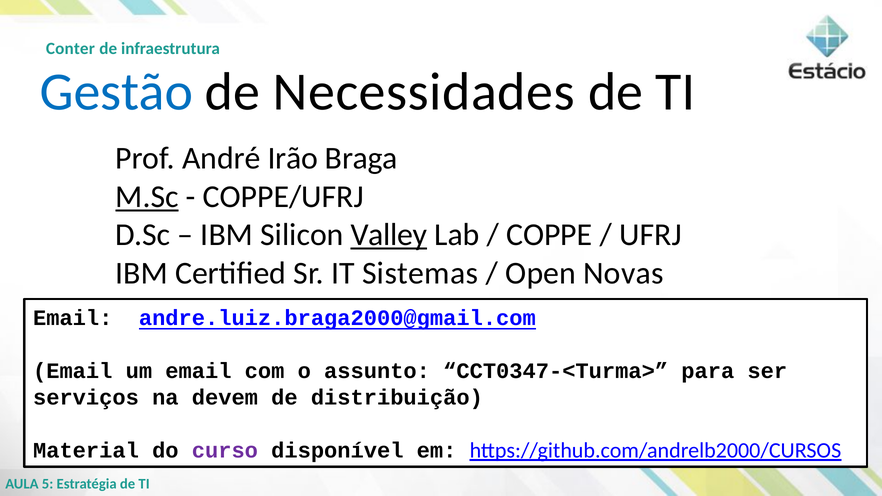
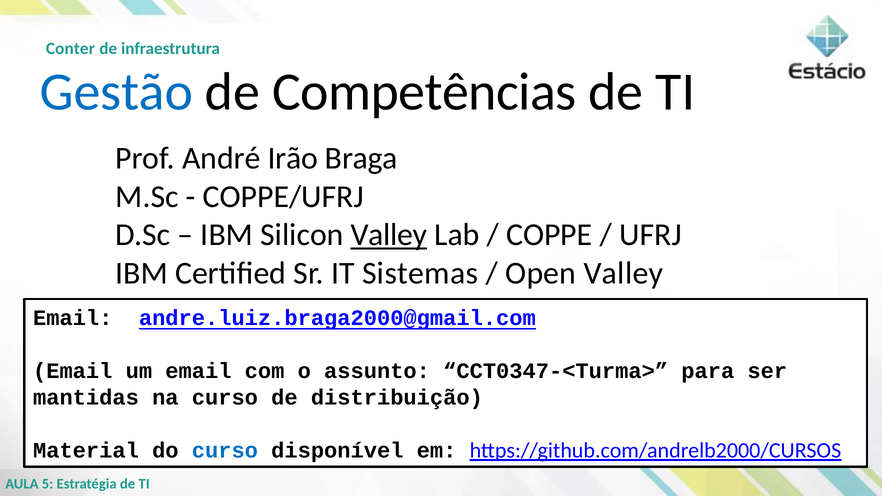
Necessidades: Necessidades -> Competências (424, 92)
M.Sc underline: present -> none (147, 197)
Open Novas: Novas -> Valley (623, 273)
serviços: serviços -> mantidas (86, 398)
na devem: devem -> curso (225, 398)
curso colour: purple -> blue (225, 450)
